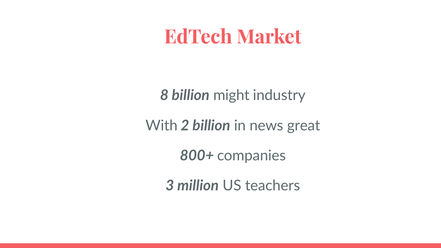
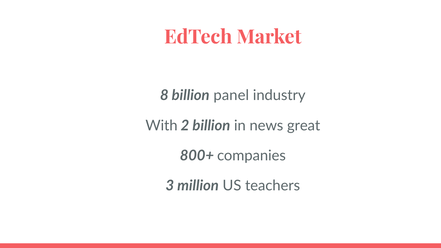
might: might -> panel (231, 95)
